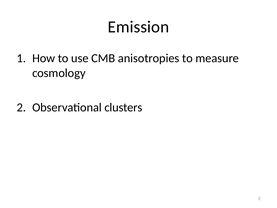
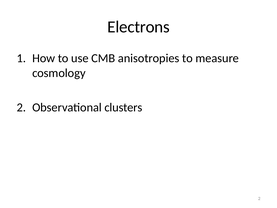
Emission: Emission -> Electrons (139, 27)
